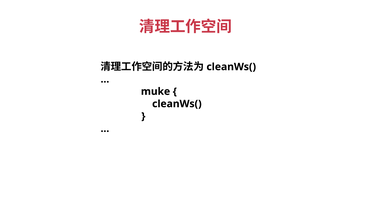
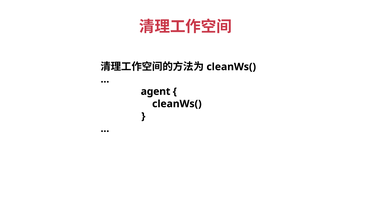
muke: muke -> agent (156, 92)
